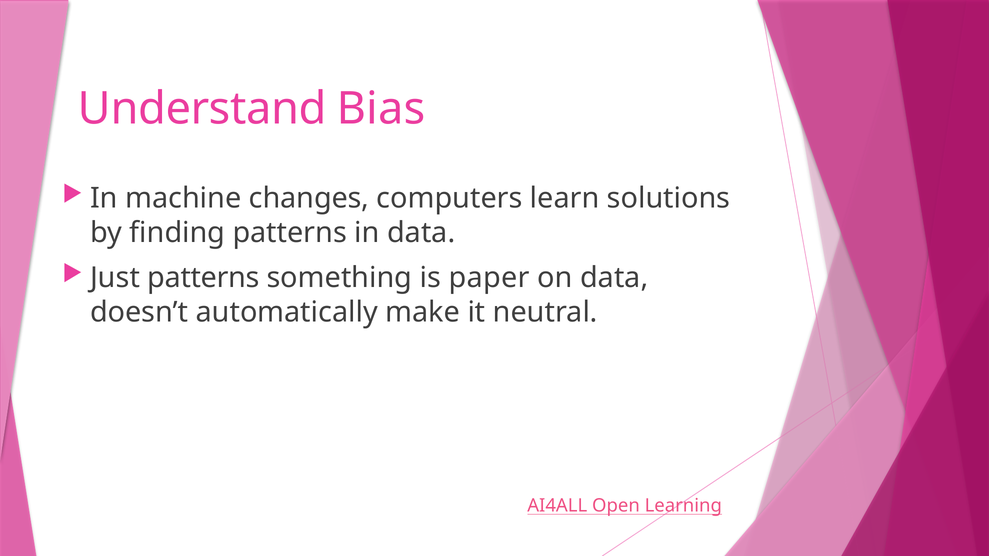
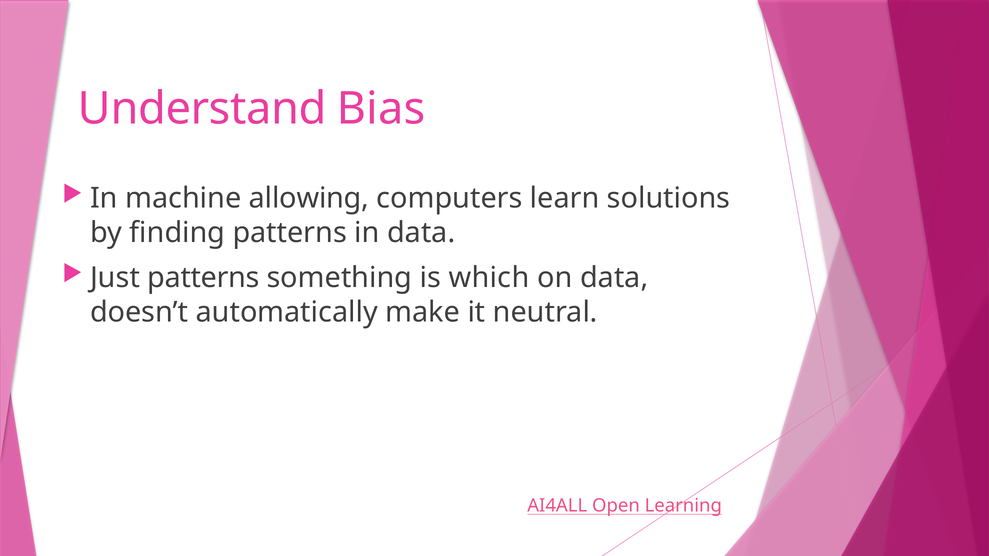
changes: changes -> allowing (309, 198)
paper: paper -> which (489, 278)
